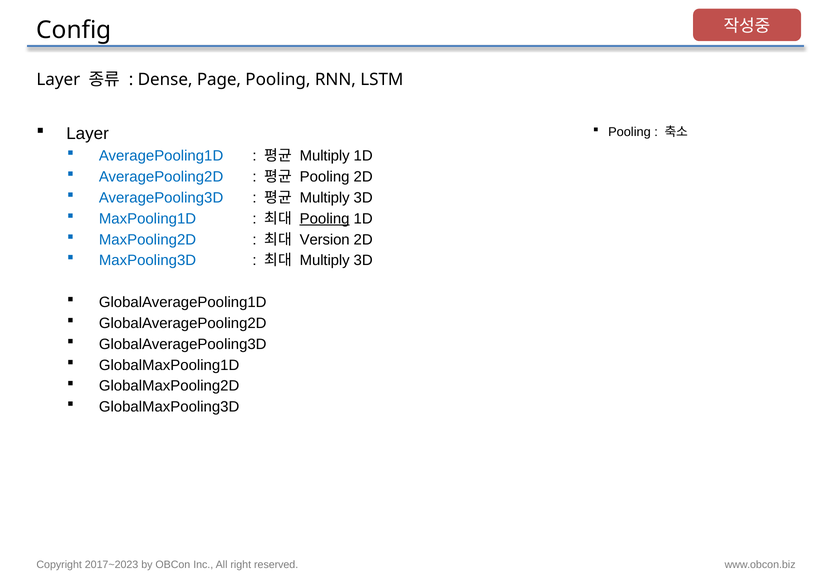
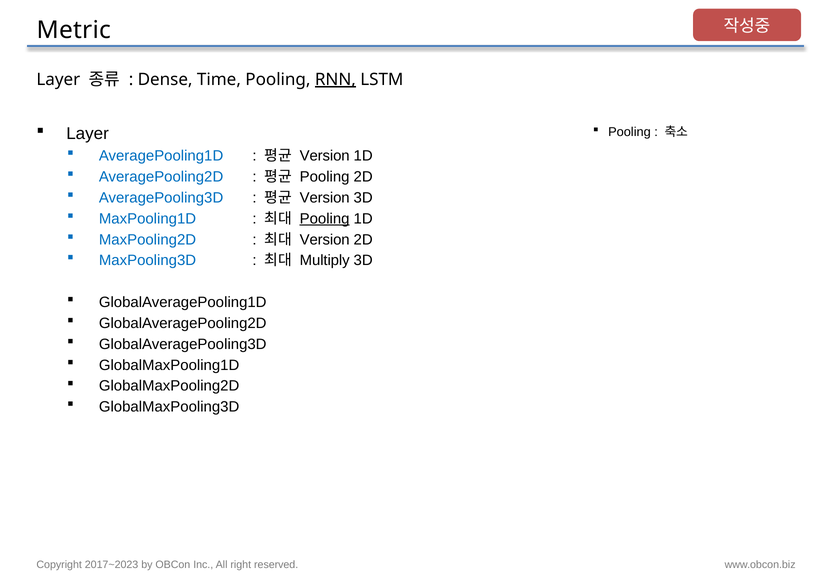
Config: Config -> Metric (74, 30)
Page: Page -> Time (219, 79)
RNN underline: none -> present (335, 79)
Multiply: Multiply -> Version (325, 156)
Multiply: Multiply -> Version (325, 198)
